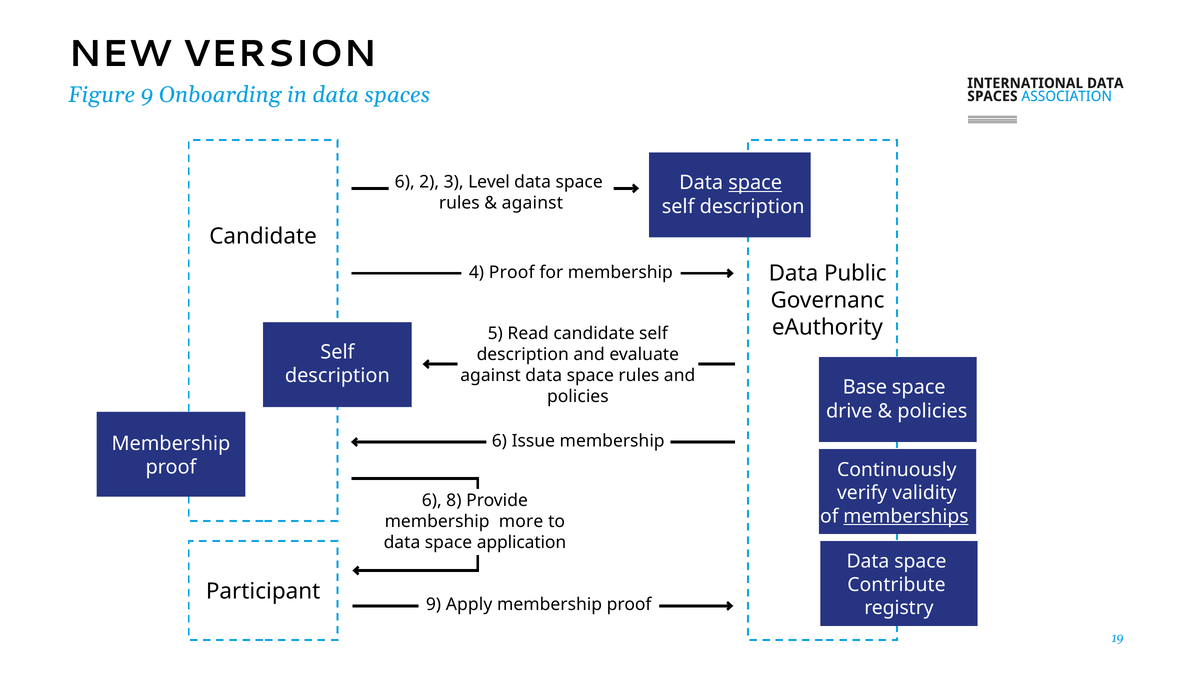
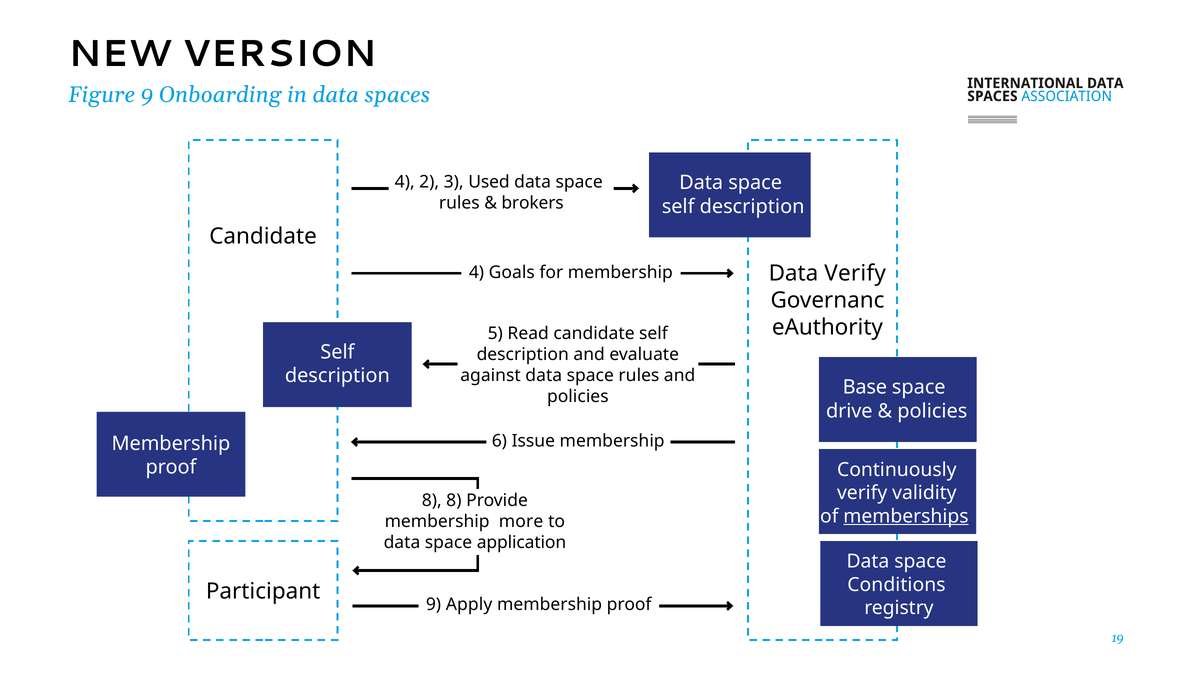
6: 6 -> 4 (405, 182)
Level: Level -> Used (489, 182)
space underline: present -> none (755, 183)
against: against -> brokers (533, 203)
Data Public: Public -> Verify (855, 274)
4 Proof: Proof -> Goals (512, 273)
6: 6 -> 8 (432, 501)
Contribute: Contribute -> Conditions (896, 585)
